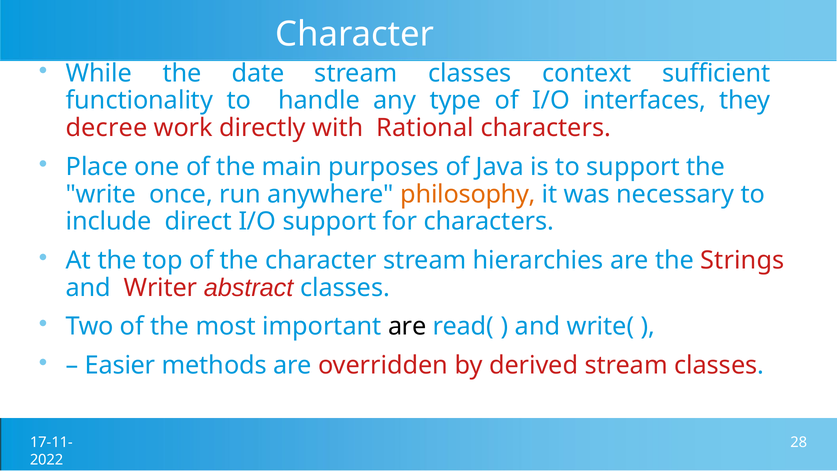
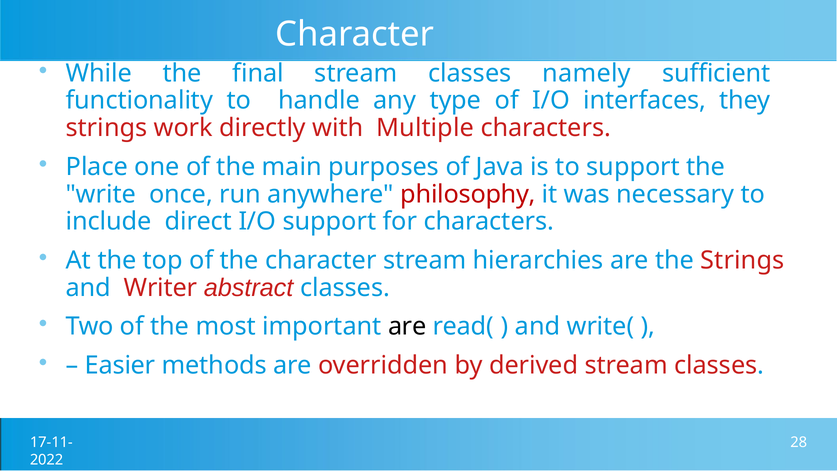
date: date -> final (258, 73)
context: context -> namely (587, 73)
decree: decree -> strings (107, 128)
Rational: Rational -> Multiple (425, 128)
philosophy colour: orange -> red (468, 194)
